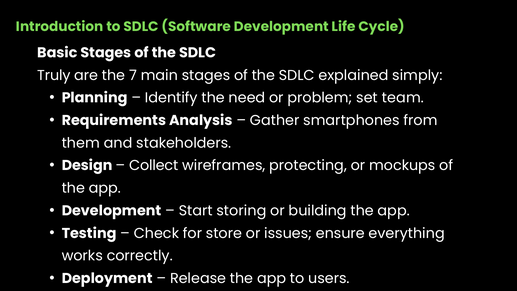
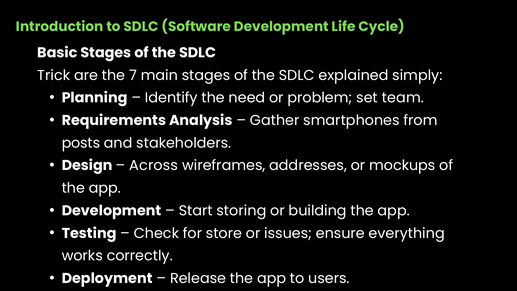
Truly: Truly -> Trick (54, 75)
them: them -> posts (81, 143)
Collect: Collect -> Across (154, 165)
protecting: protecting -> addresses (308, 165)
